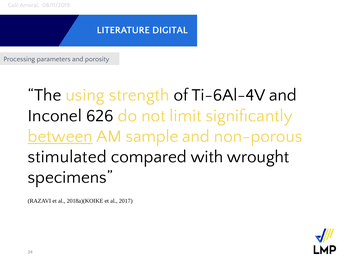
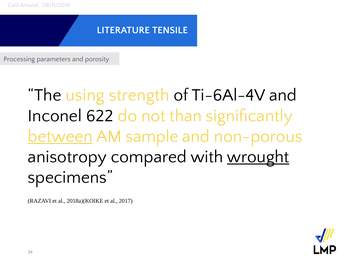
DIGITAL: DIGITAL -> TENSILE (170, 30)
626: 626 -> 622 (100, 116)
limit: limit -> than (186, 116)
stimulated: stimulated -> anisotropy (67, 157)
wrought underline: none -> present (258, 157)
